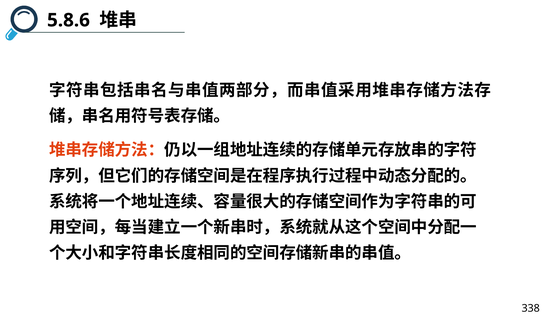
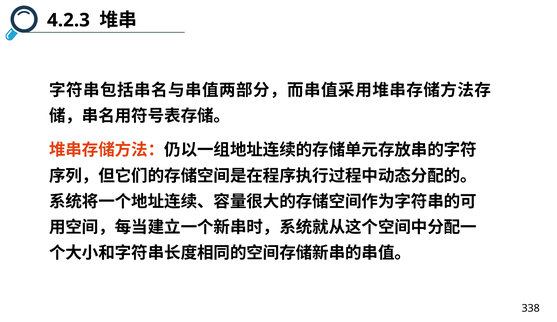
5.8.6: 5.8.6 -> 4.2.3 (68, 20)
